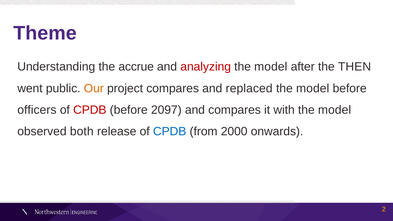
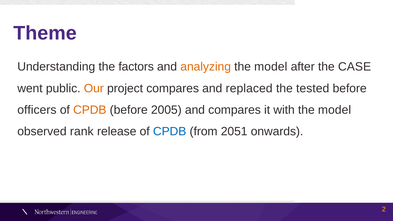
accrue: accrue -> factors (136, 67)
analyzing colour: red -> orange (206, 67)
THEN: THEN -> CASE (355, 67)
model: model -> tested (313, 88)
CPDB colour: red -> orange (90, 110)
2097: 2097 -> 2005 (166, 110)
both: both -> rank (82, 132)
2000: 2000 -> 2051 (234, 132)
